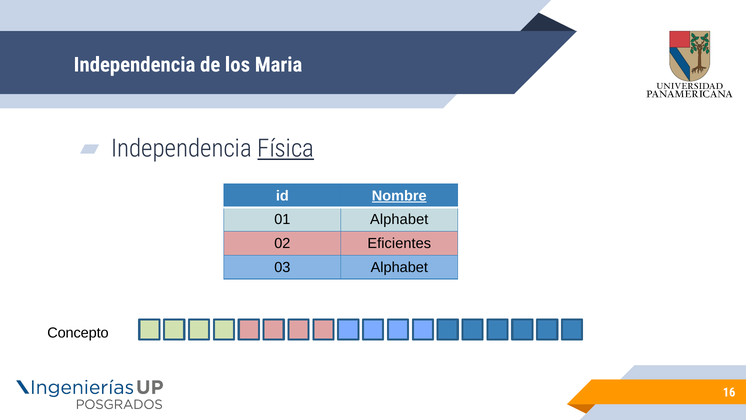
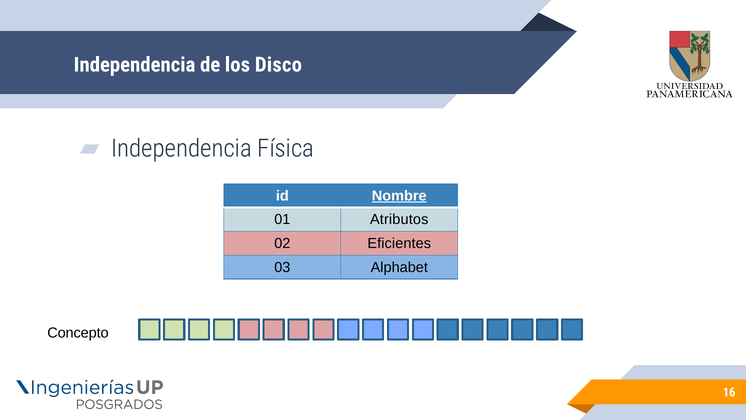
Maria: Maria -> Disco (278, 65)
Física underline: present -> none (286, 149)
01 Alphabet: Alphabet -> Atributos (399, 219)
